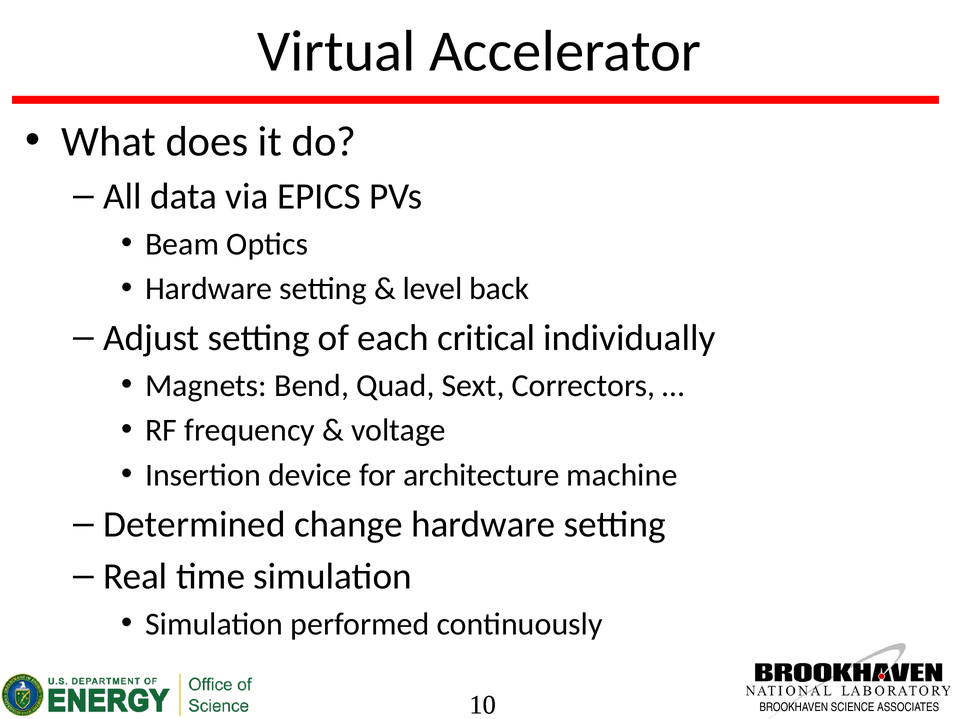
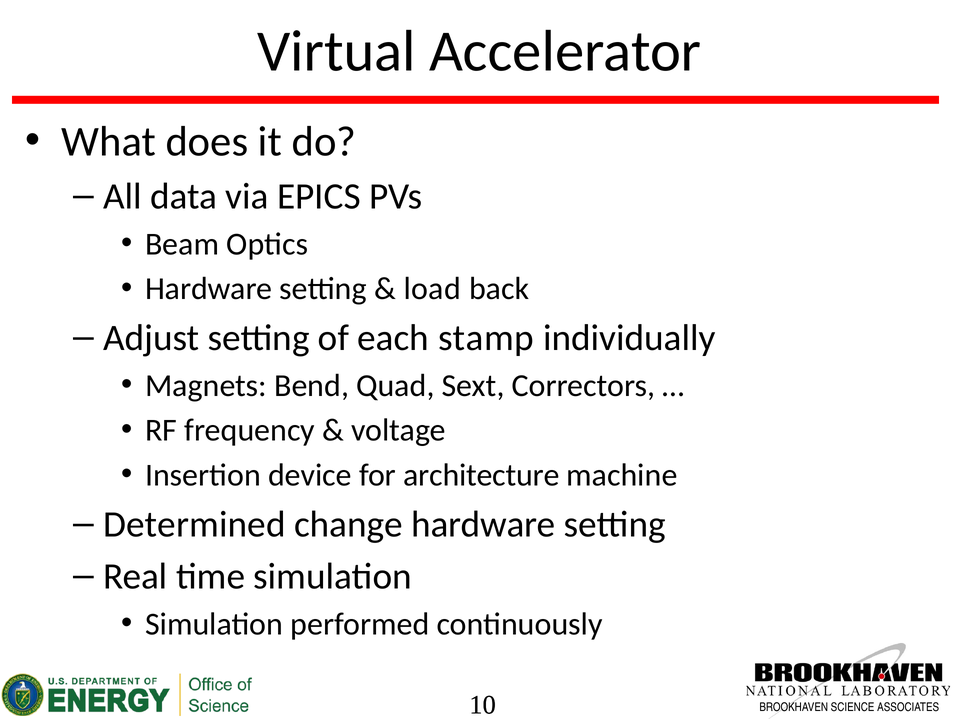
level: level -> load (432, 289)
critical: critical -> stamp (486, 338)
